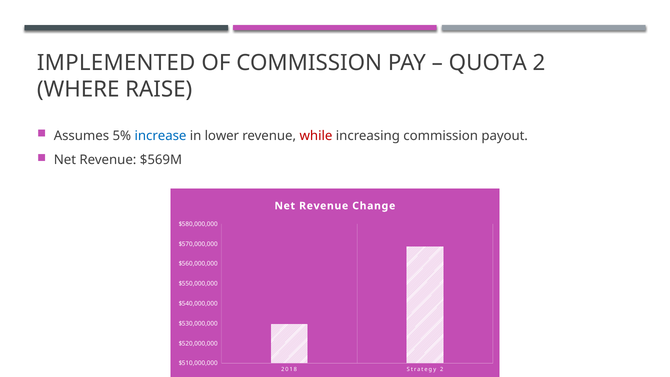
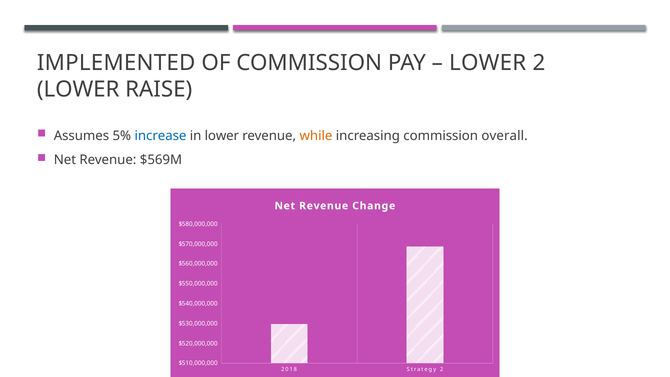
QUOTA: QUOTA -> LOWER (488, 63)
WHERE: WHERE -> LOWER (78, 90)
while colour: red -> orange (316, 136)
payout: payout -> overall (505, 136)
